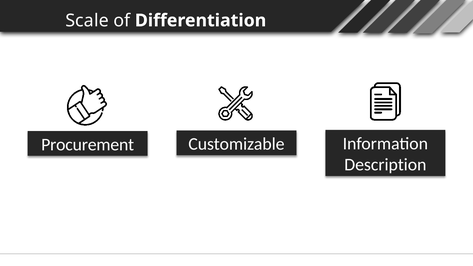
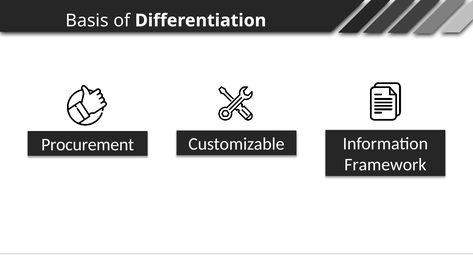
Scale: Scale -> Basis (87, 21)
Description: Description -> Framework (385, 165)
